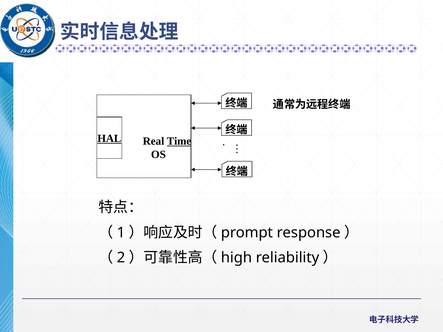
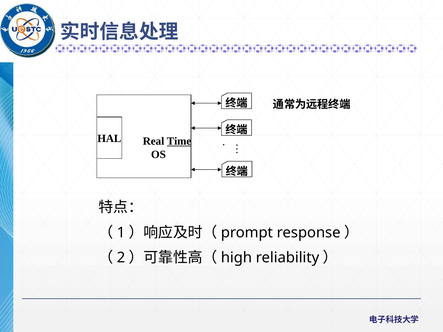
HAL underline: present -> none (109, 139)
